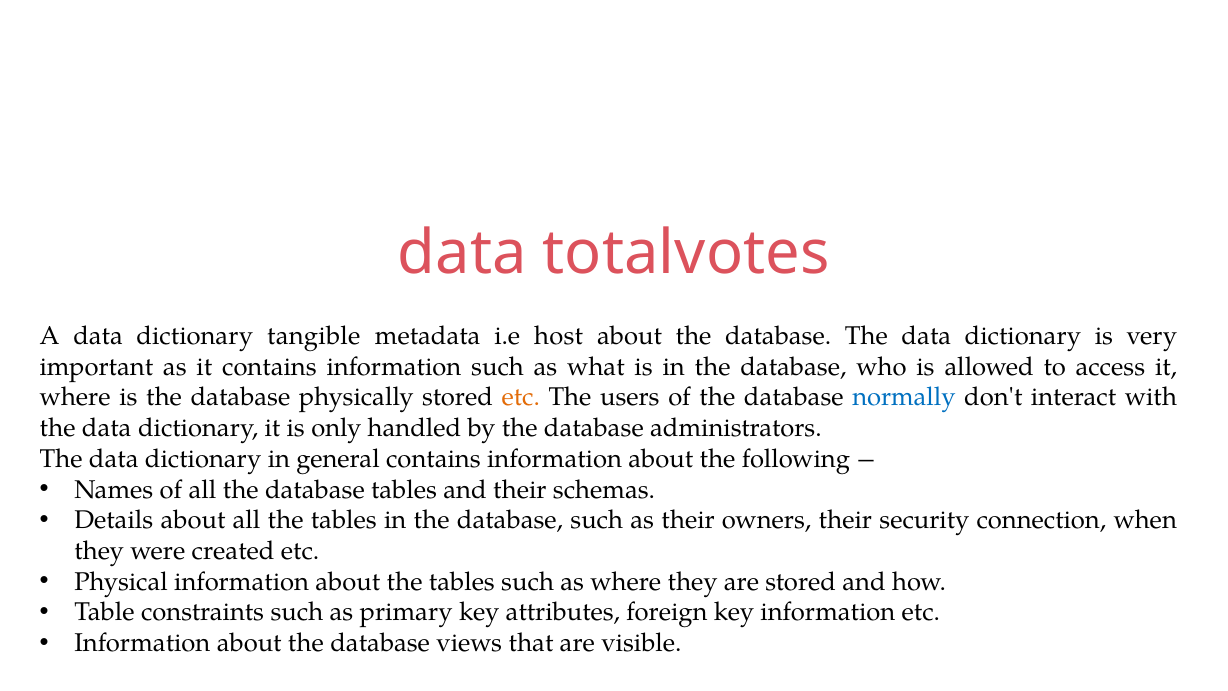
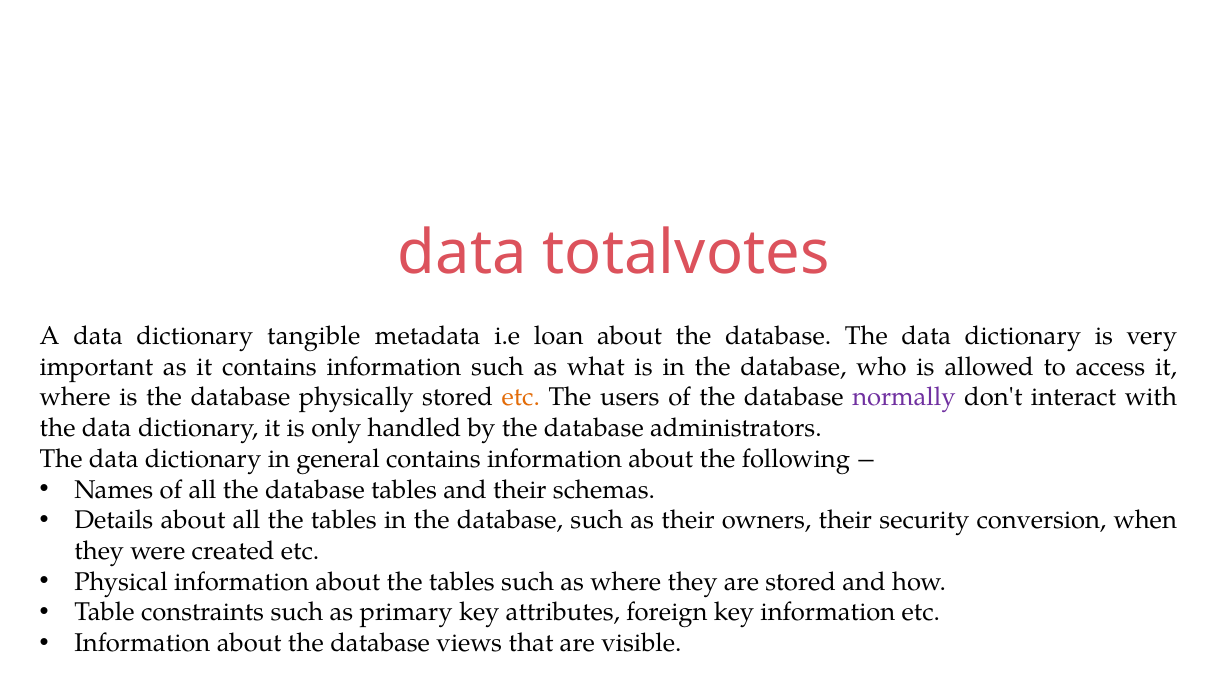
host: host -> loan (559, 336)
normally colour: blue -> purple (904, 397)
connection: connection -> conversion (1041, 520)
